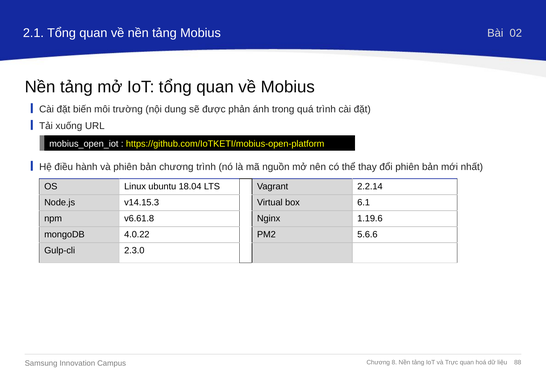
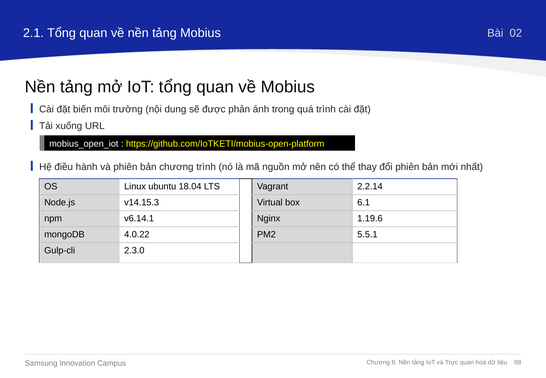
v6.61.8: v6.61.8 -> v6.14.1 (139, 218)
5.6.6: 5.6.6 -> 5.5.1 (367, 234)
